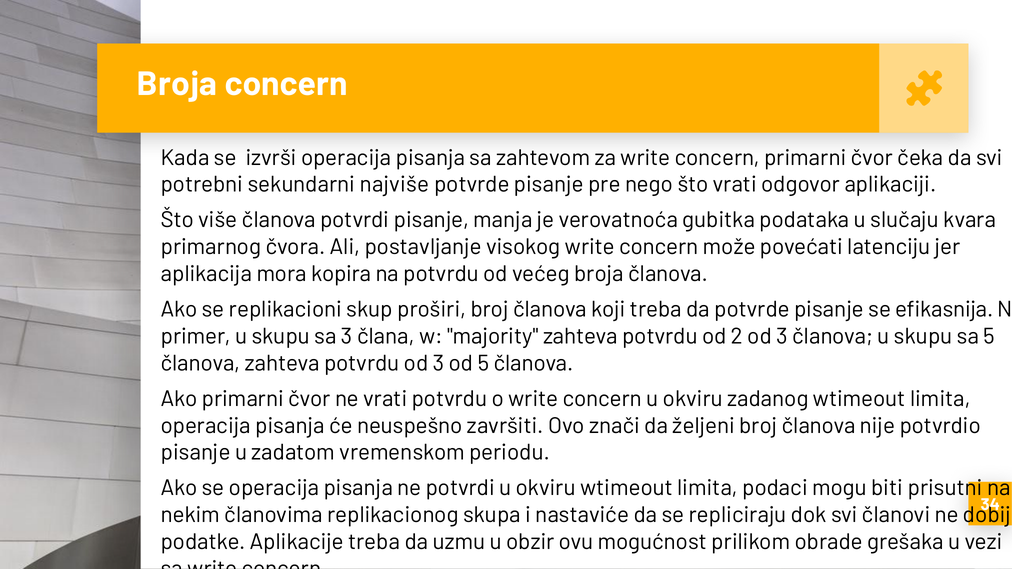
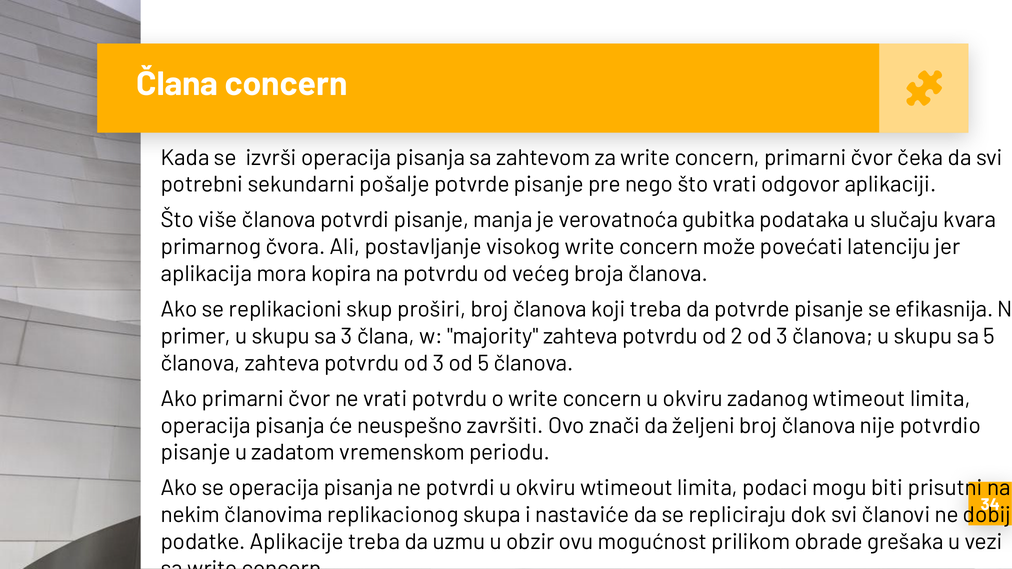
Broja: Broja -> Člana (177, 84)
najviše: najviše -> pošalje (395, 185)
